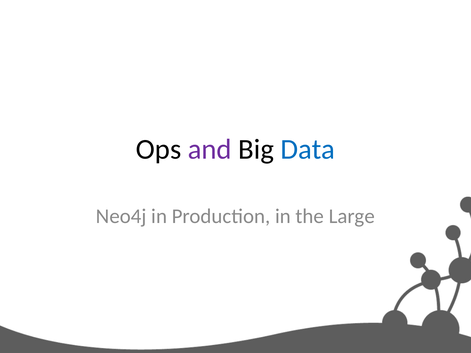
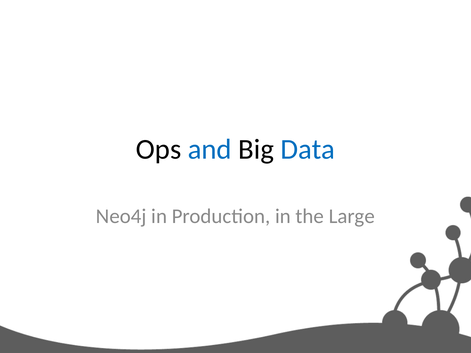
and colour: purple -> blue (210, 150)
